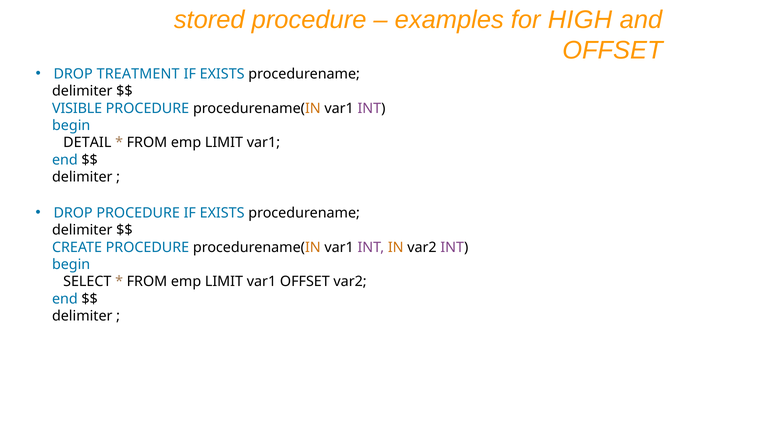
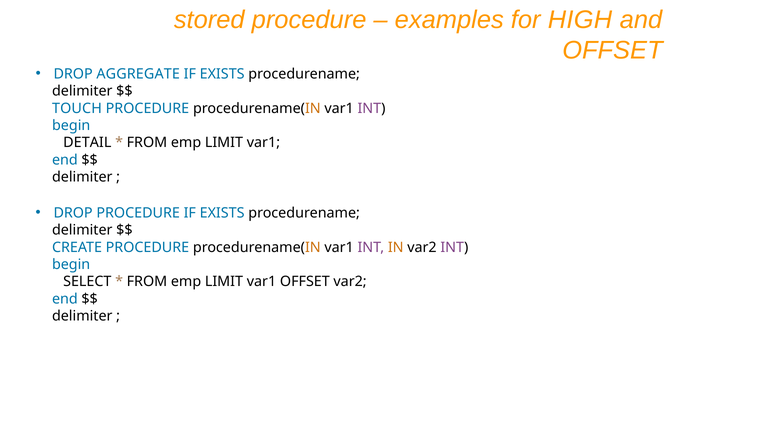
TREATMENT: TREATMENT -> AGGREGATE (138, 74)
VISIBLE: VISIBLE -> TOUCH (77, 108)
